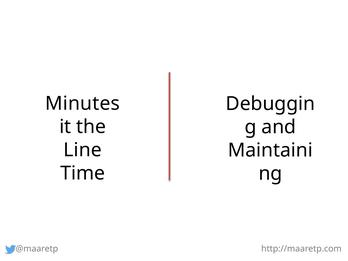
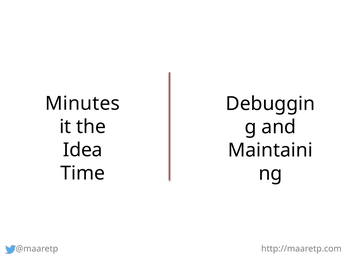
Line: Line -> Idea (83, 150)
